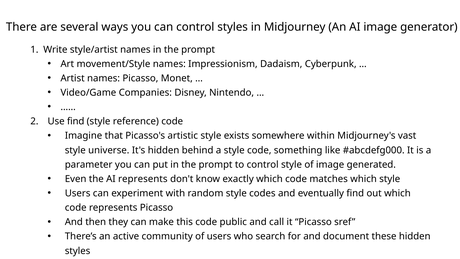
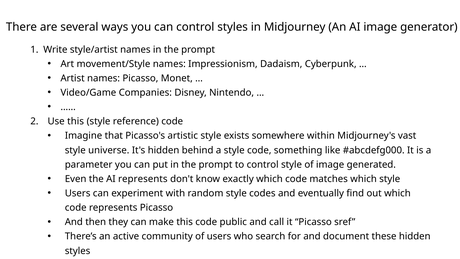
Use find: find -> this (76, 121)
